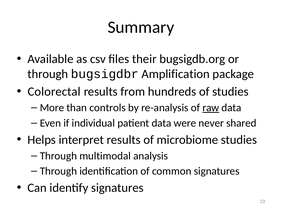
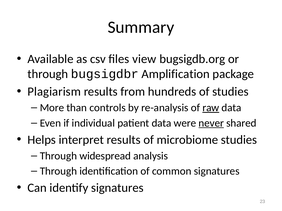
their: their -> view (144, 59)
Colorectal: Colorectal -> Plagiarism (54, 92)
never underline: none -> present (211, 123)
multimodal: multimodal -> widespread (105, 156)
